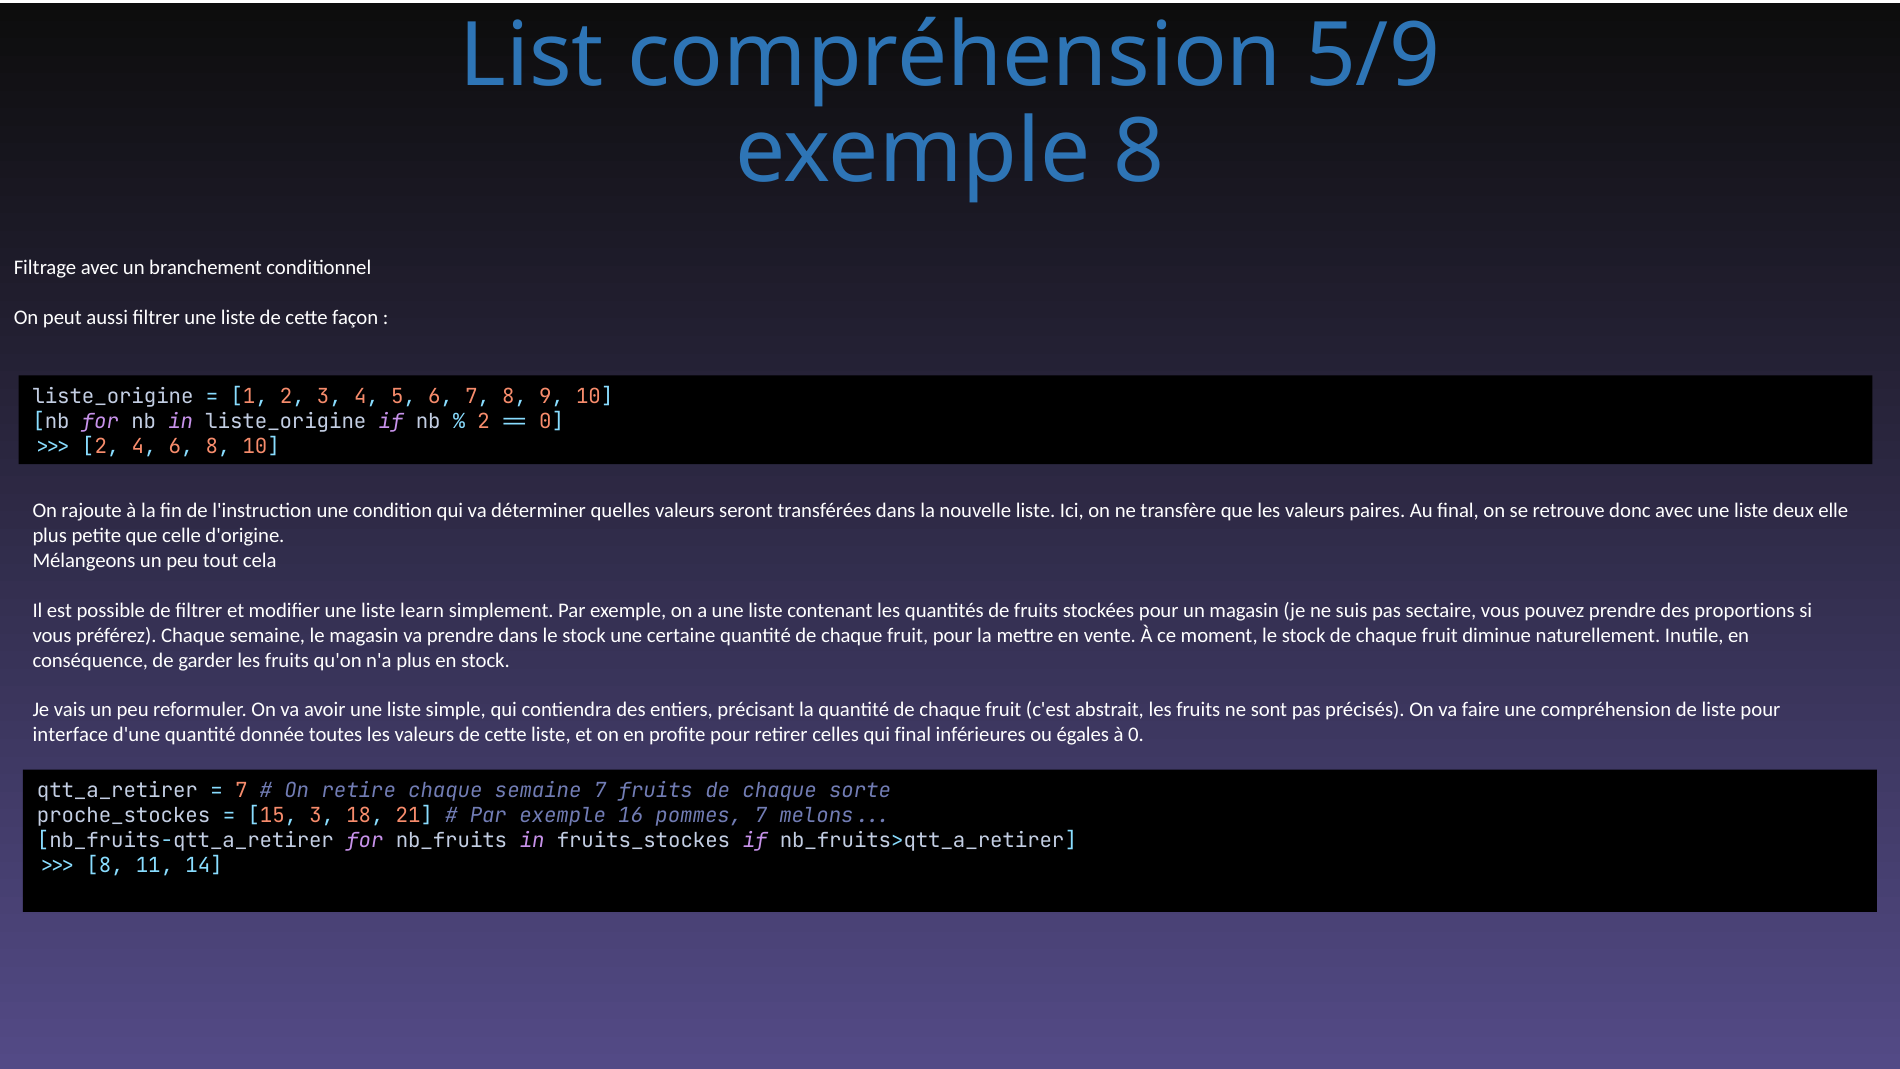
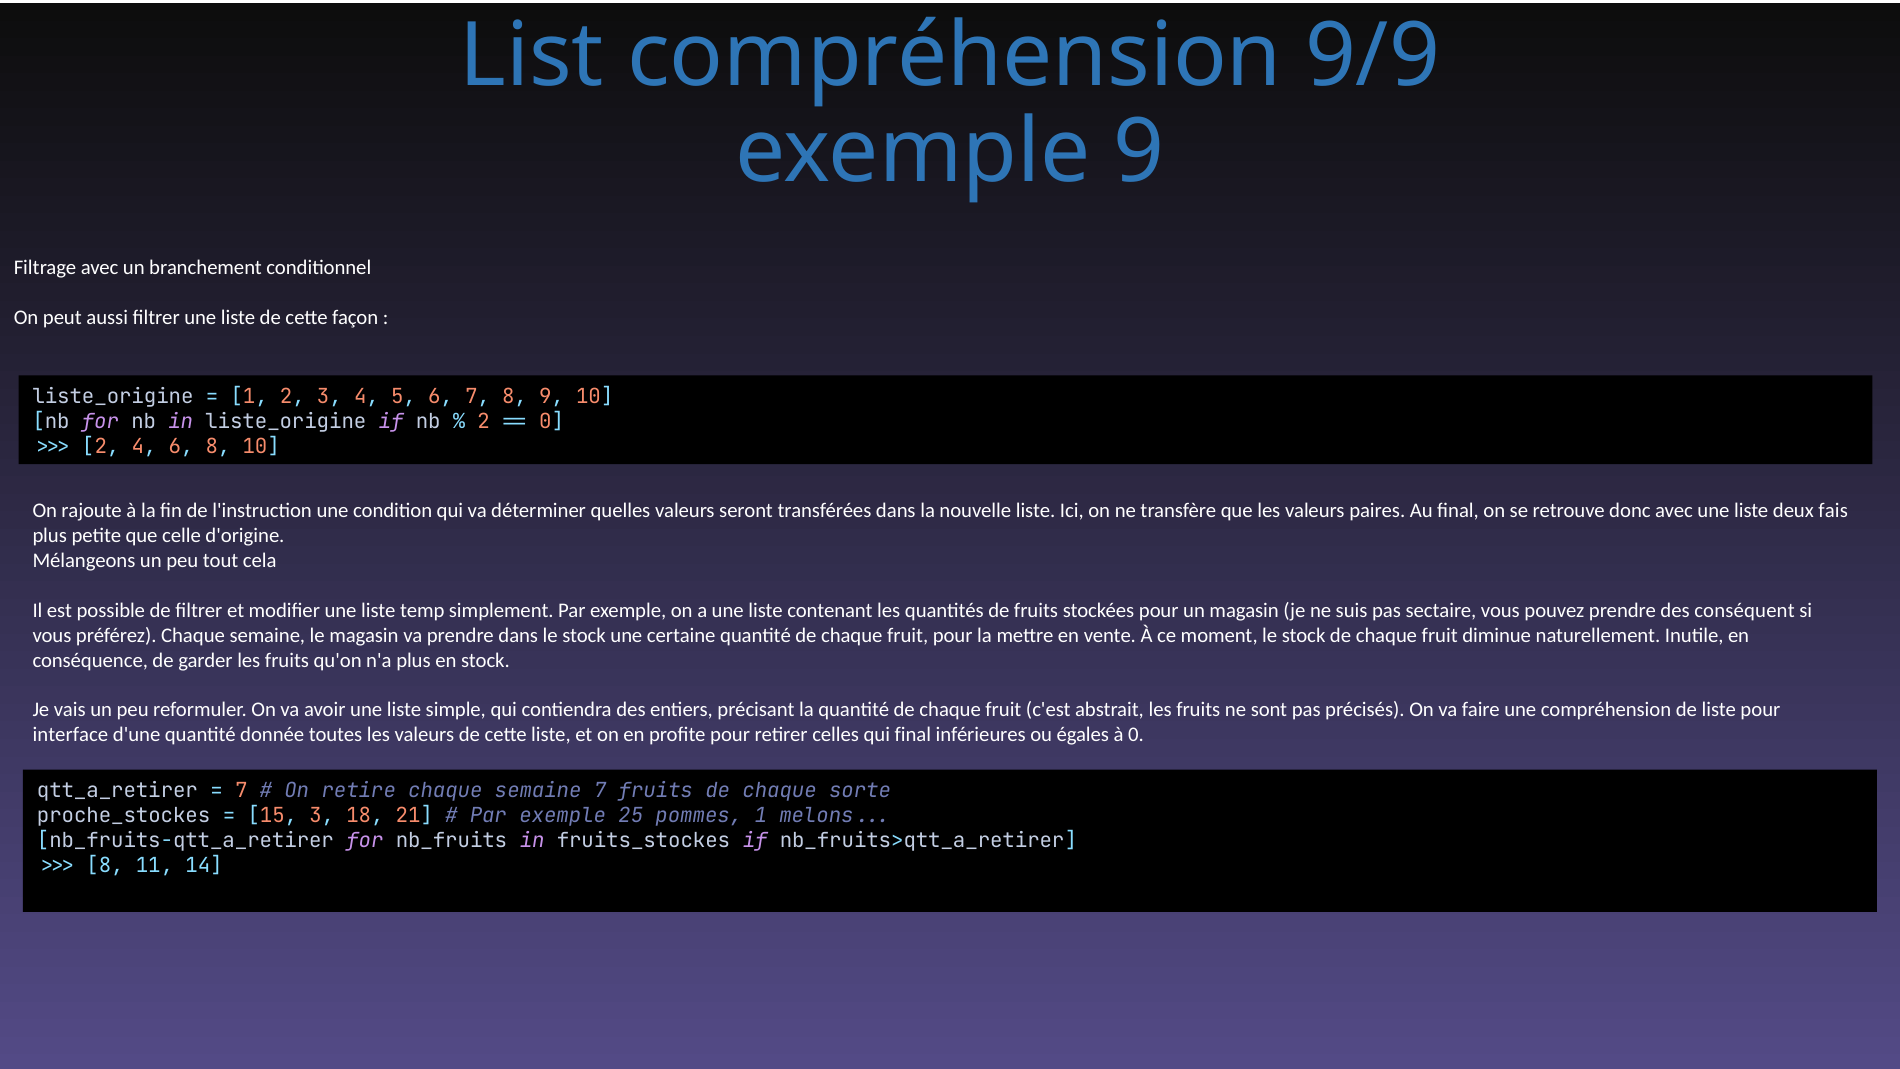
5/9: 5/9 -> 9/9 (1373, 56)
exemple 8: 8 -> 9 (1139, 152)
elle: elle -> fais (1833, 511)
learn: learn -> temp (422, 610)
proportions: proportions -> conséquent (1745, 610)
16: 16 -> 25 (631, 815)
pommes 7: 7 -> 1 (761, 815)
